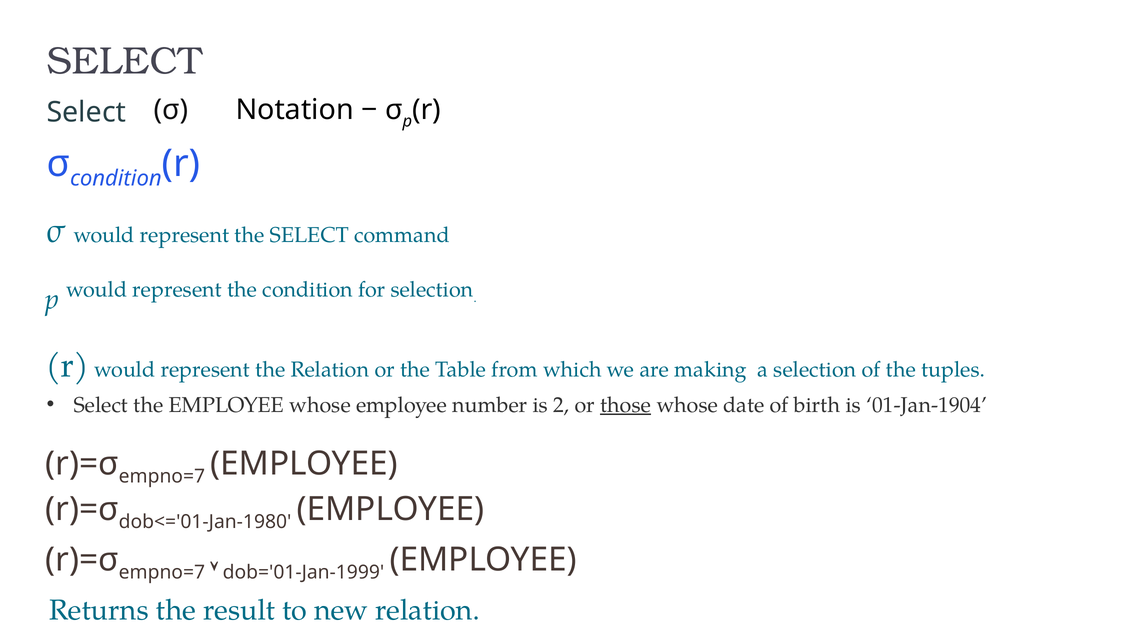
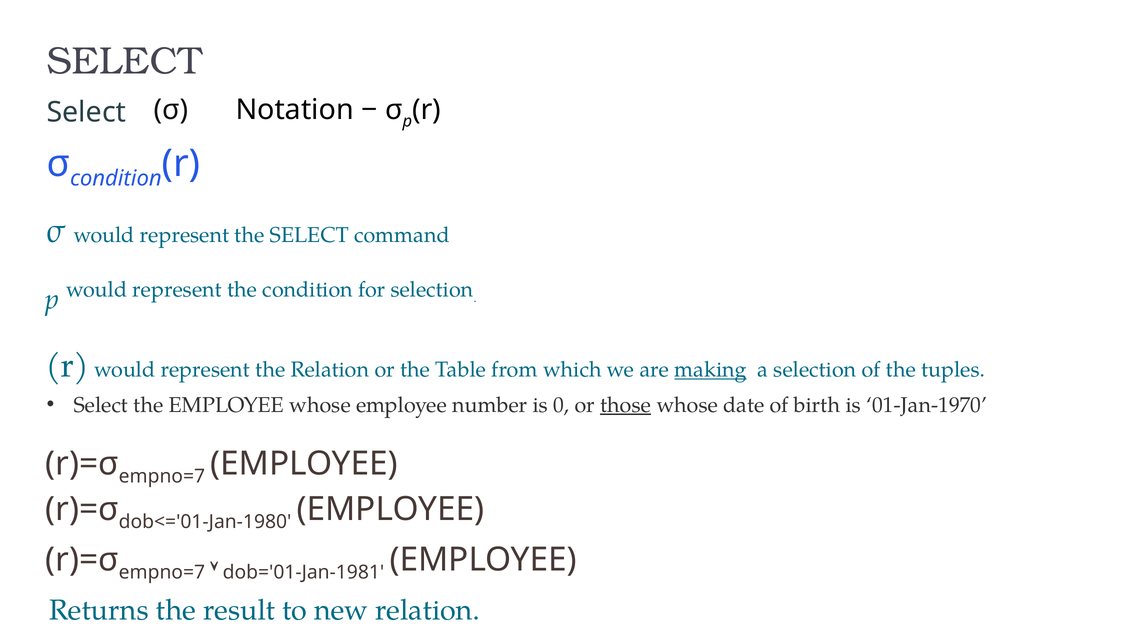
making underline: none -> present (711, 370)
2: 2 -> 0 (561, 405)
01-Jan-1904: 01-Jan-1904 -> 01-Jan-1970 (927, 405)
dob='01-Jan-1999: dob='01-Jan-1999 -> dob='01-Jan-1981 (303, 573)
